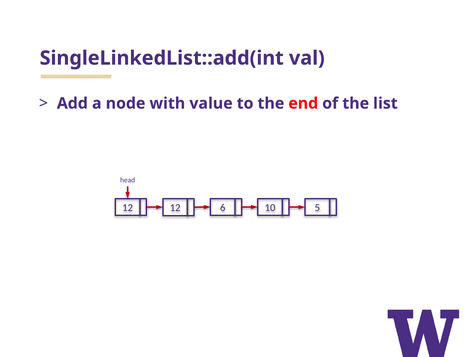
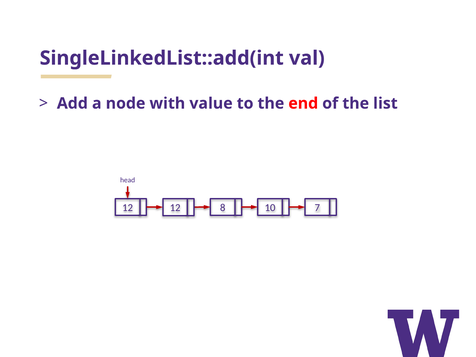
6: 6 -> 8 (223, 208)
5: 5 -> 7 (317, 208)
